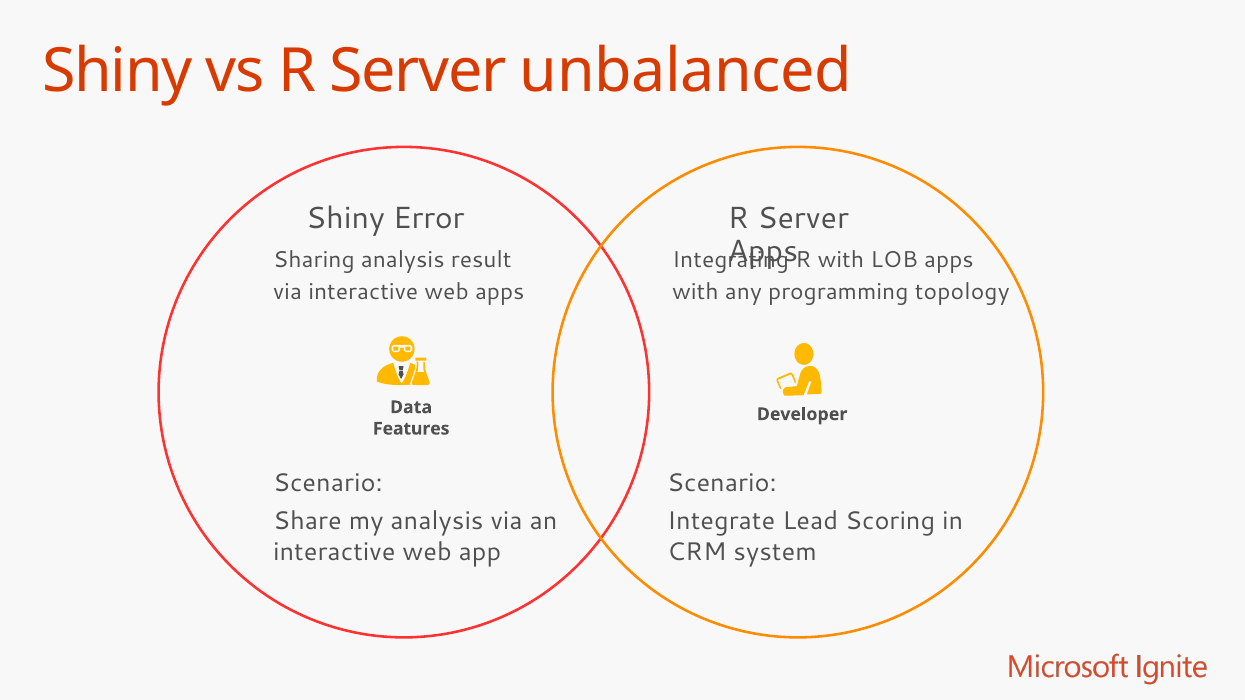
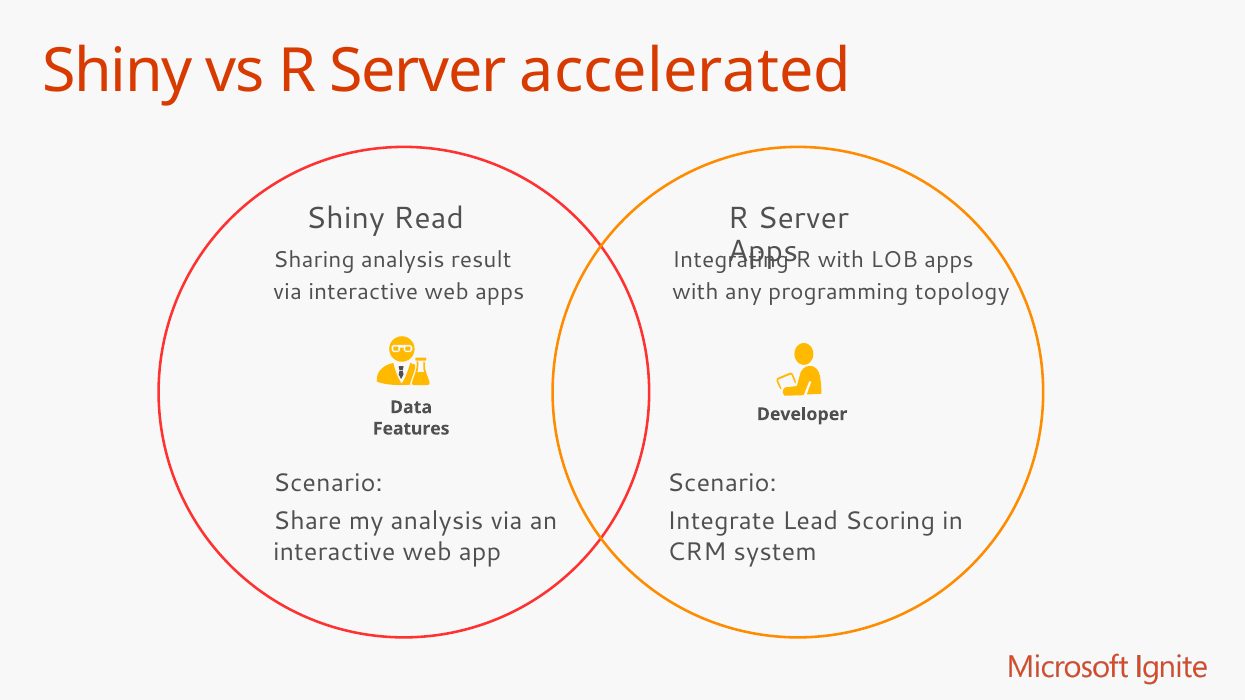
unbalanced: unbalanced -> accelerated (686, 71)
Error: Error -> Read (429, 218)
